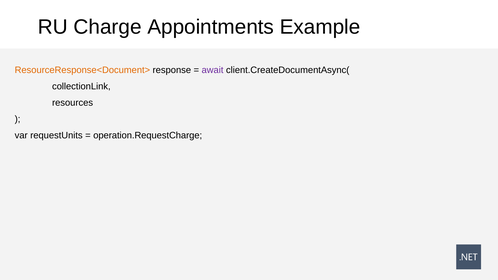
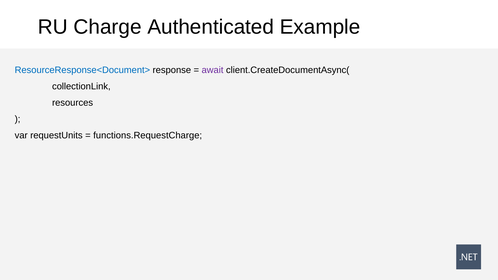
Appointments: Appointments -> Authenticated (211, 27)
ResourceResponse<Document> colour: orange -> blue (82, 70)
operation.RequestCharge: operation.RequestCharge -> functions.RequestCharge (148, 135)
